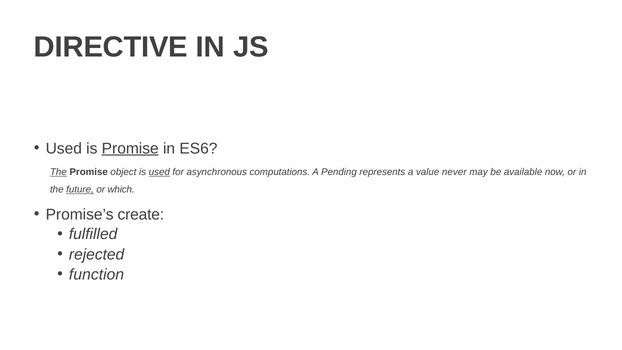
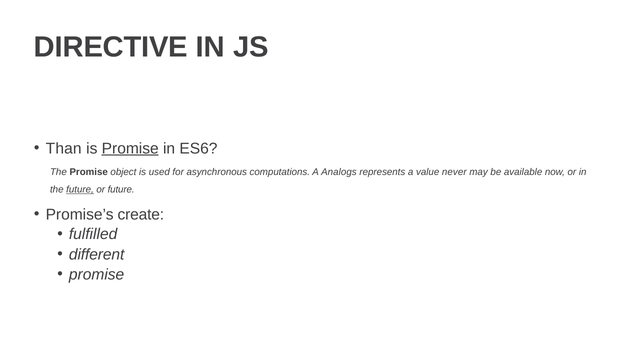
Used: Used -> Than (64, 148)
The underline: present -> none (58, 172)
used underline: present -> none (159, 172)
Pending: Pending -> Analogs (339, 172)
or which: which -> future (121, 190)
rejected: rejected -> different (97, 254)
function: function -> promise (97, 274)
